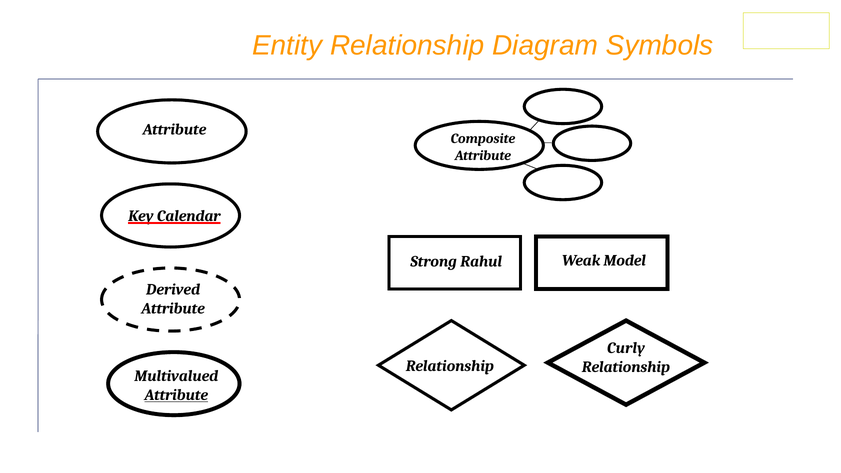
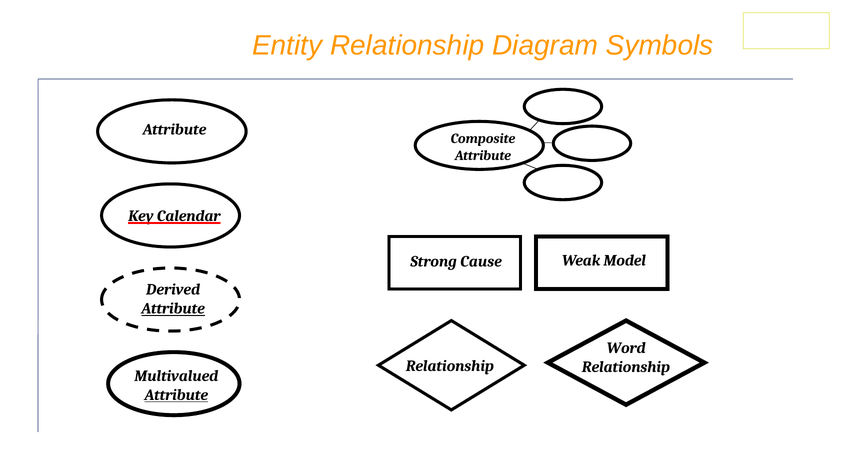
Rahul: Rahul -> Cause (481, 261)
Attribute underline: none -> present (173, 309)
Curly: Curly -> Word (626, 348)
